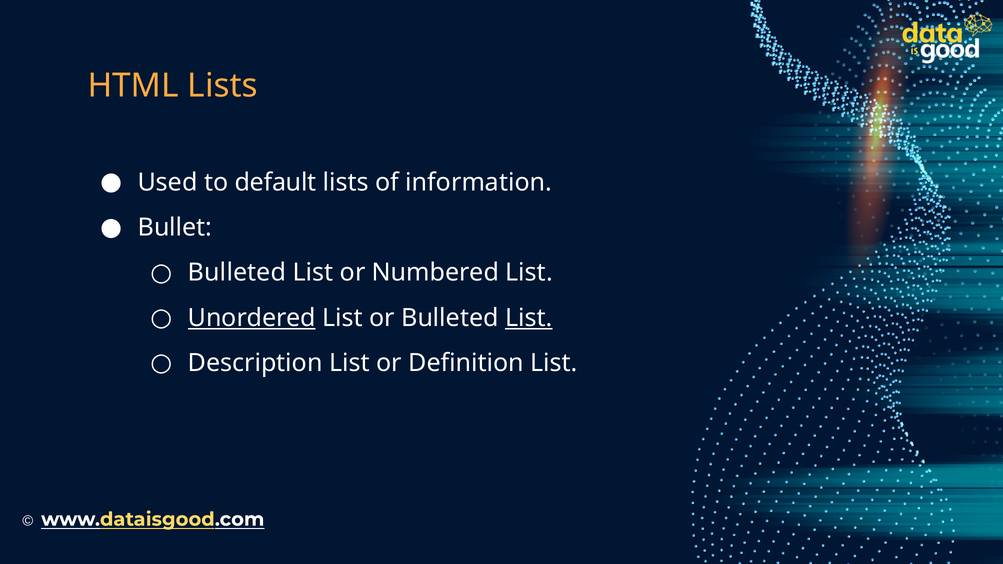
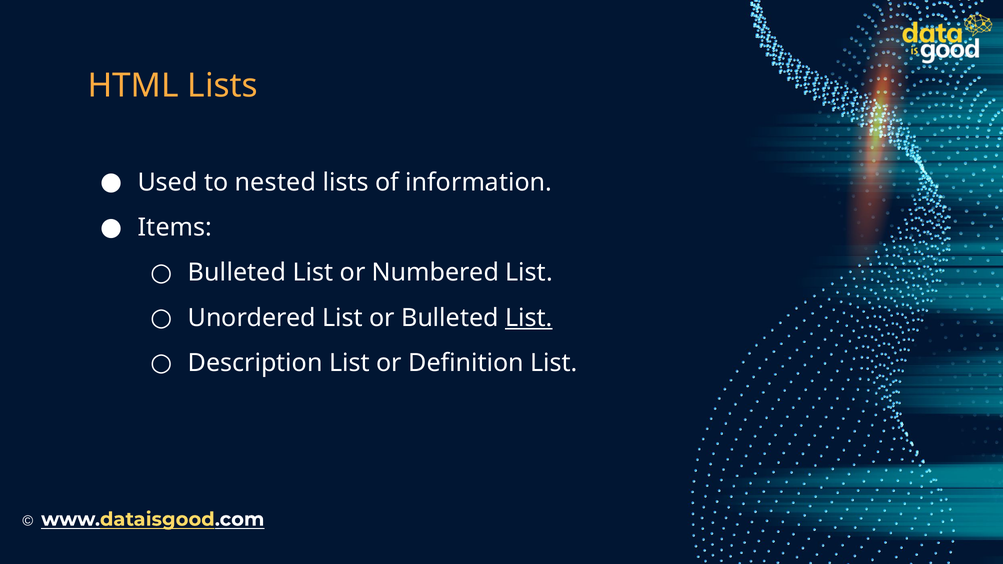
default: default -> nested (275, 182)
Bullet: Bullet -> Items (175, 228)
Unordered underline: present -> none (252, 318)
